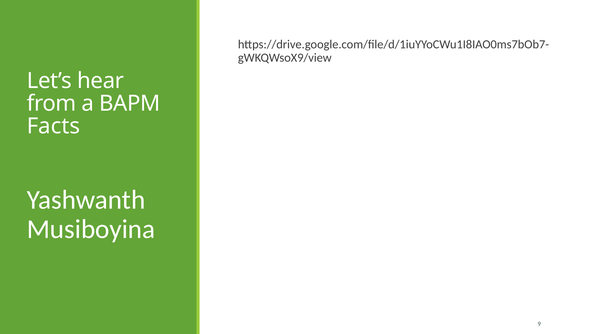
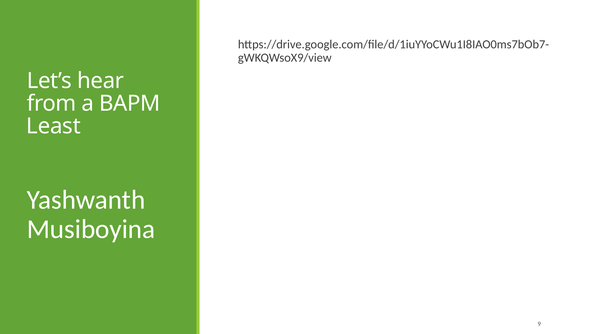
Facts: Facts -> Least (54, 126)
